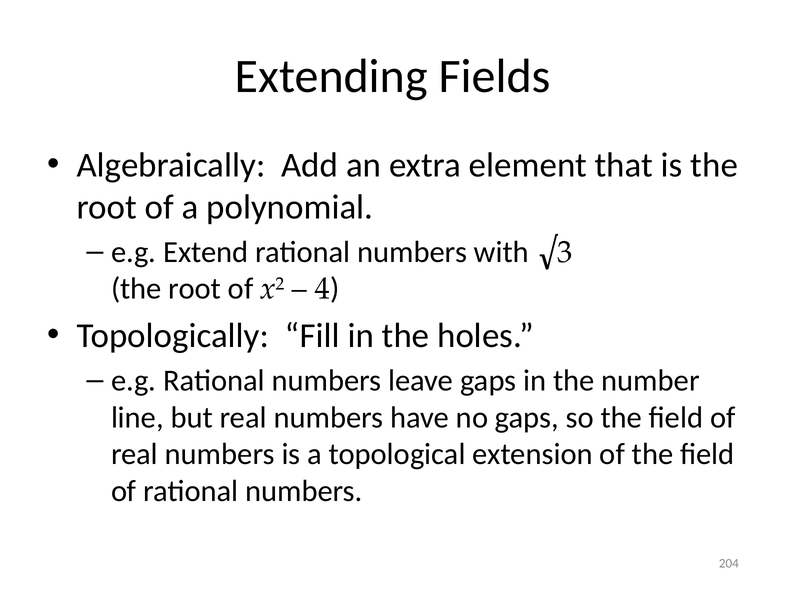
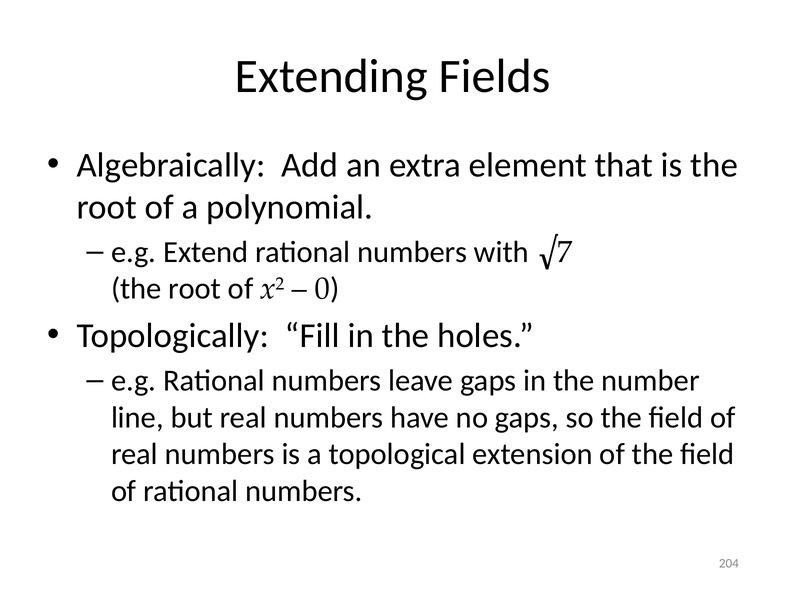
√3: √3 -> √7 (554, 252)
4: 4 -> 0 (322, 289)
